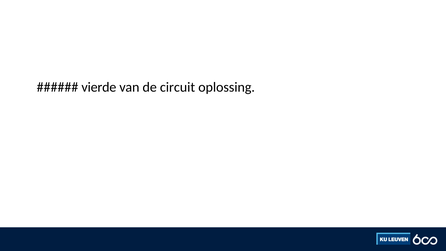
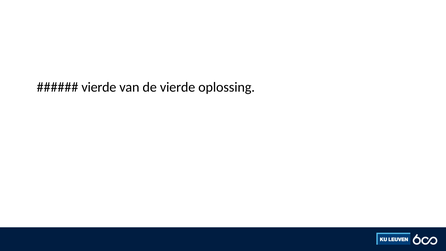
de circuit: circuit -> vierde (178, 87)
